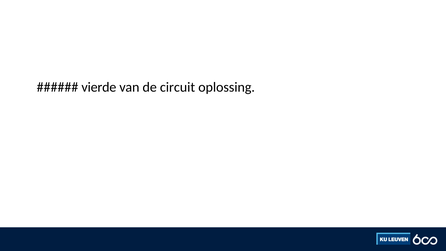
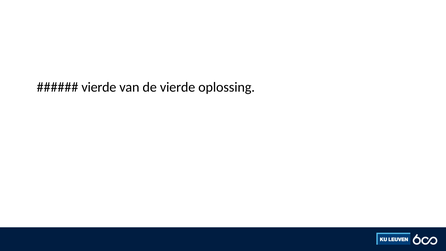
de circuit: circuit -> vierde (178, 87)
